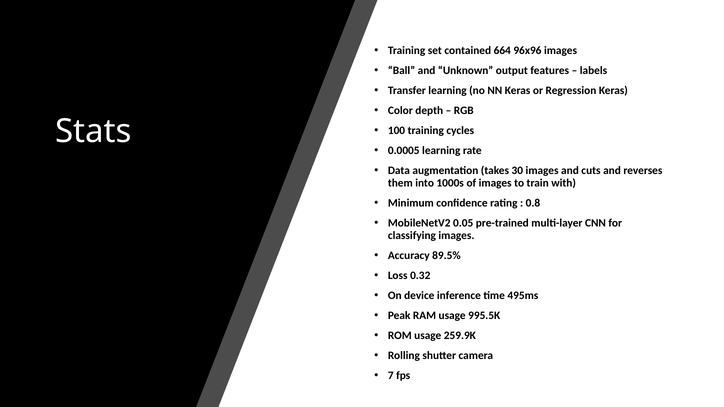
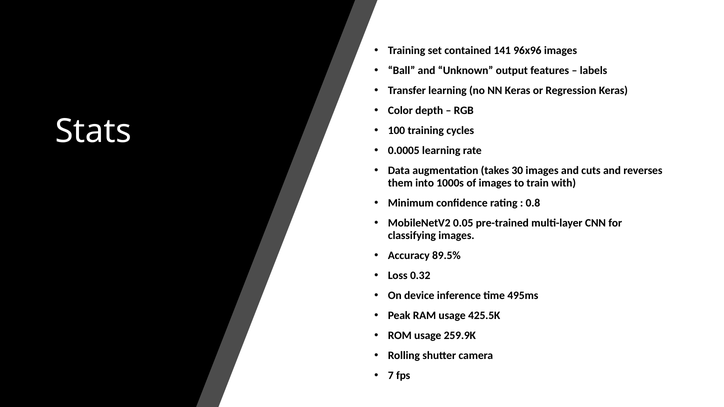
664: 664 -> 141 (502, 51)
995.5K: 995.5K -> 425.5K (484, 316)
